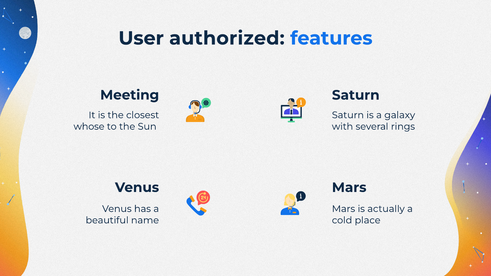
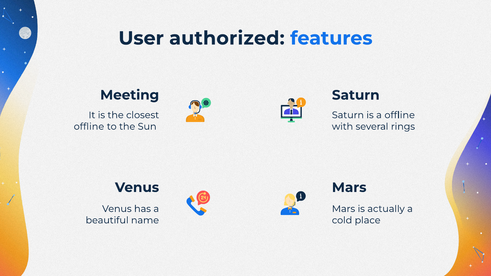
a galaxy: galaxy -> offline (400, 115)
whose: whose -> offline (89, 127)
